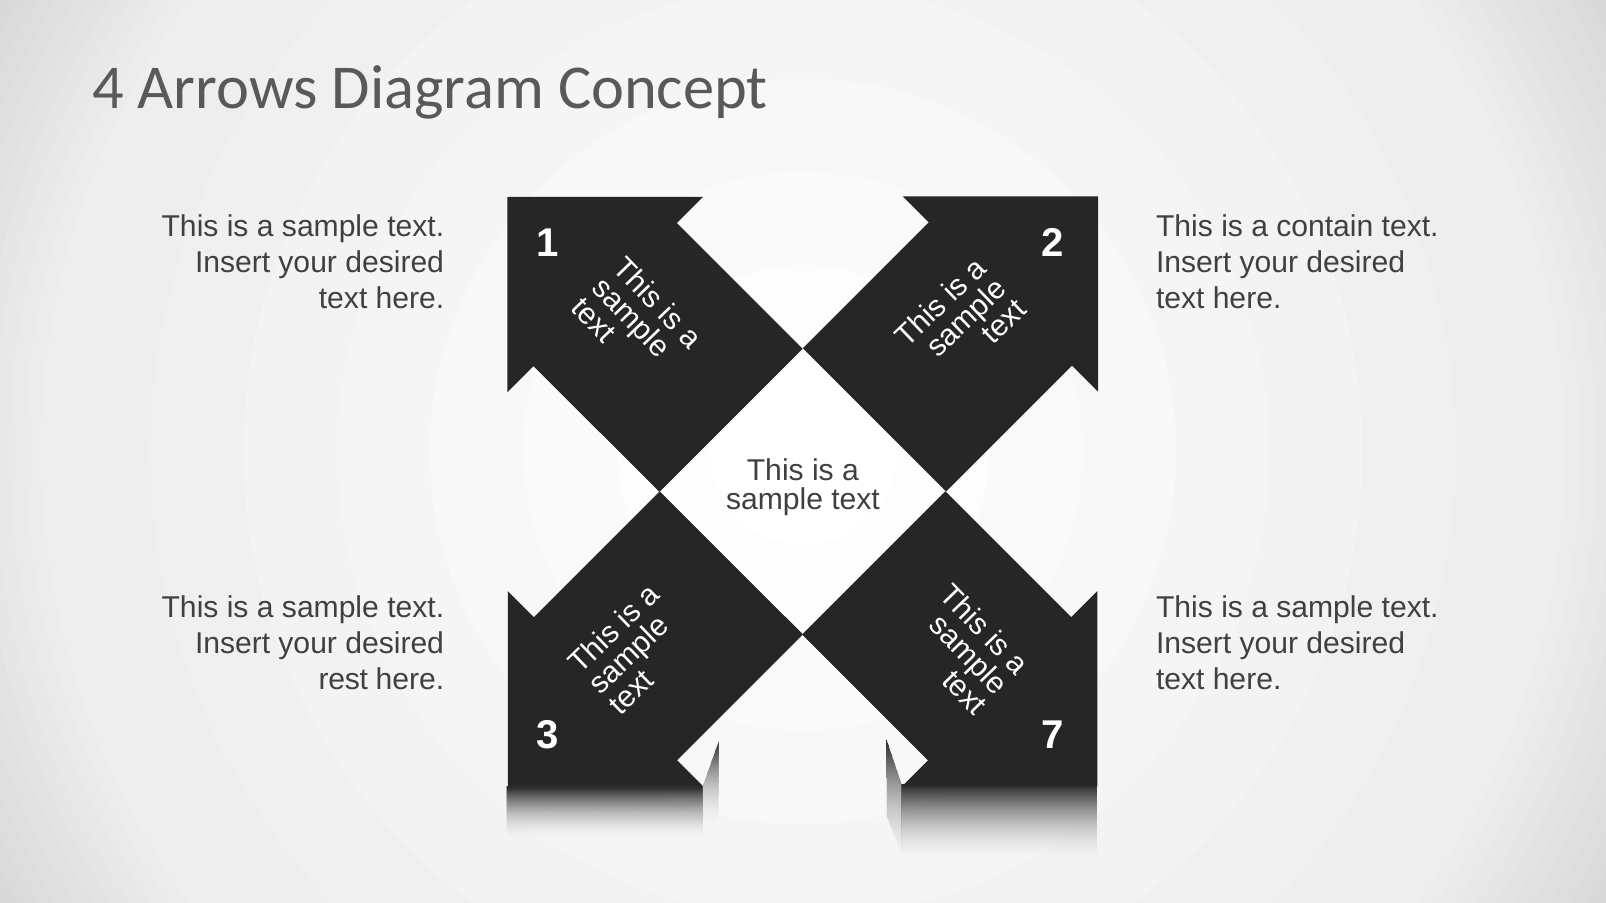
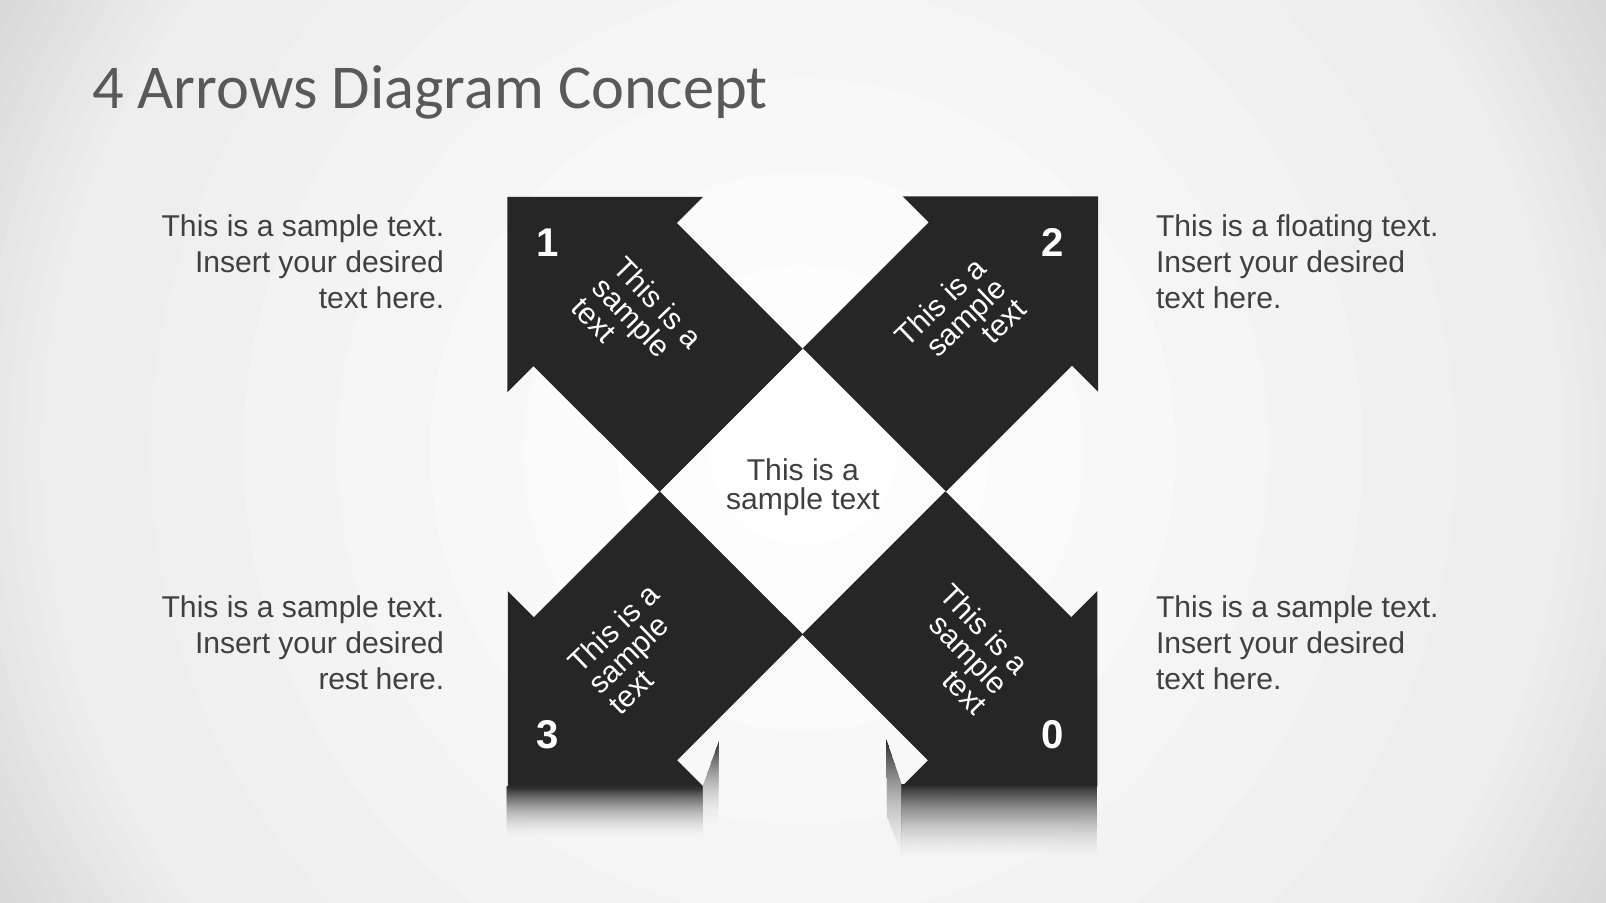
contain: contain -> floating (1325, 227)
7: 7 -> 0 (1052, 736)
